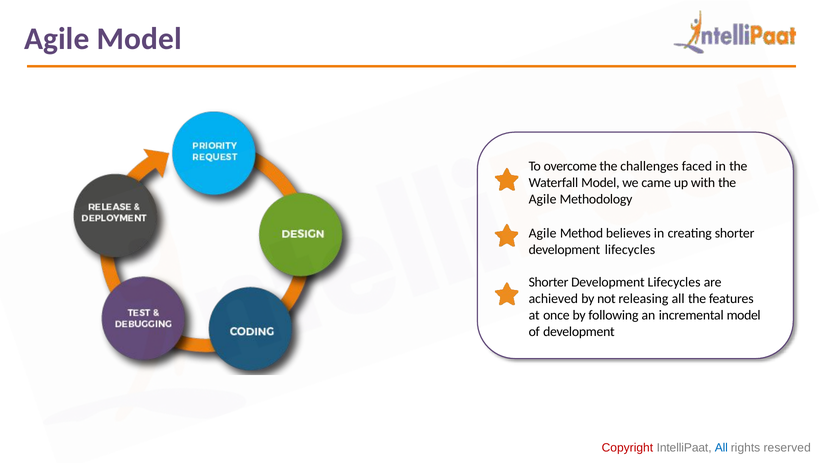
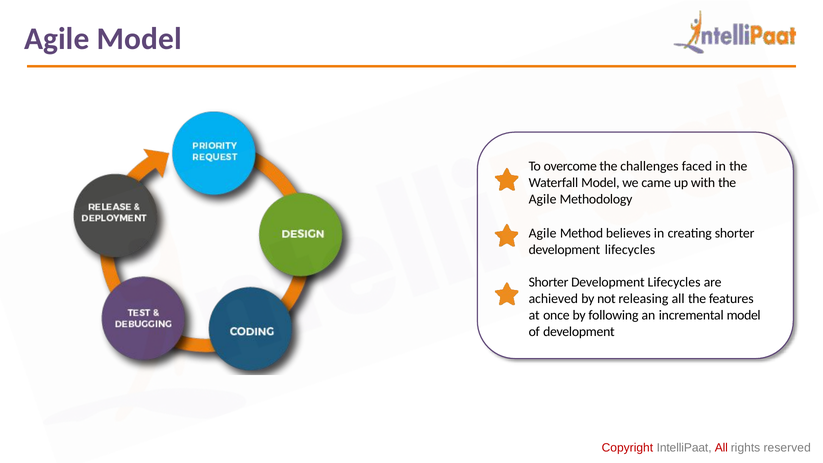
All colour: blue -> red (721, 448)
